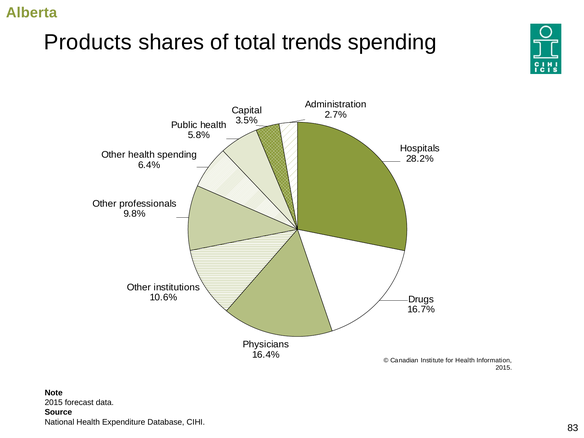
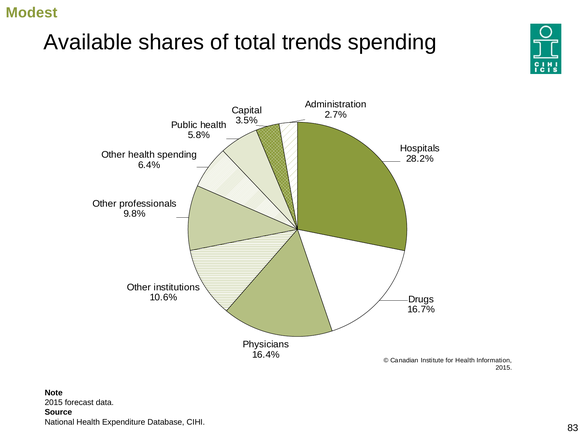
Alberta: Alberta -> Modest (32, 13)
Products: Products -> Available (88, 42)
